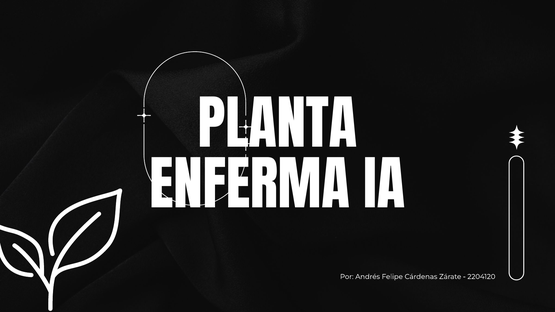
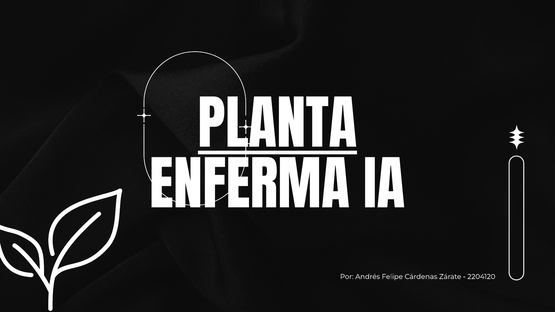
PLANTA underline: none -> present (278, 127)
